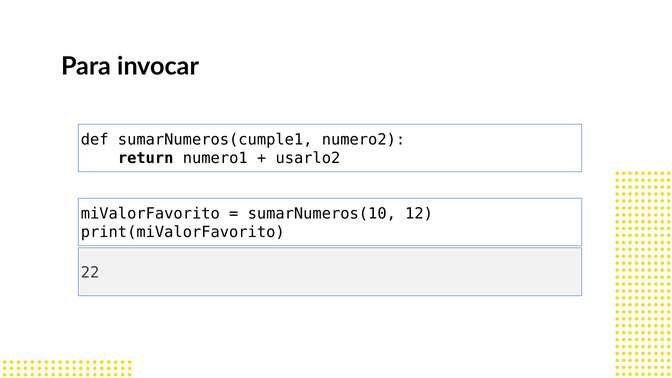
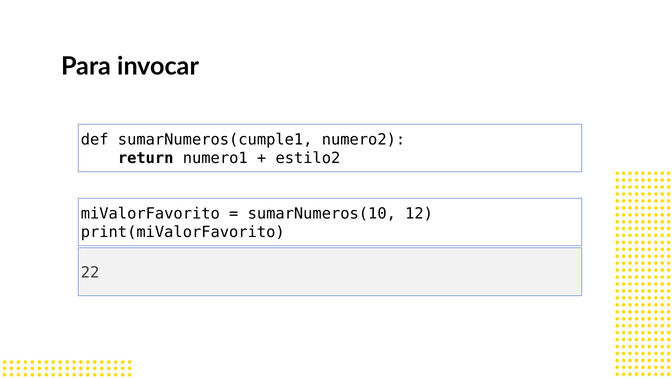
usarlo2: usarlo2 -> estilo2 (308, 158)
